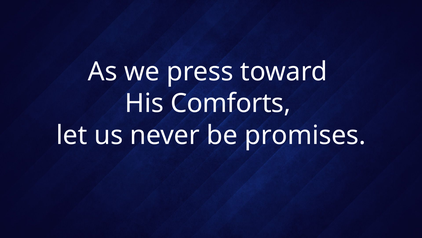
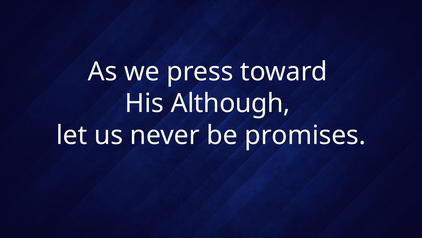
Comforts: Comforts -> Although (231, 103)
